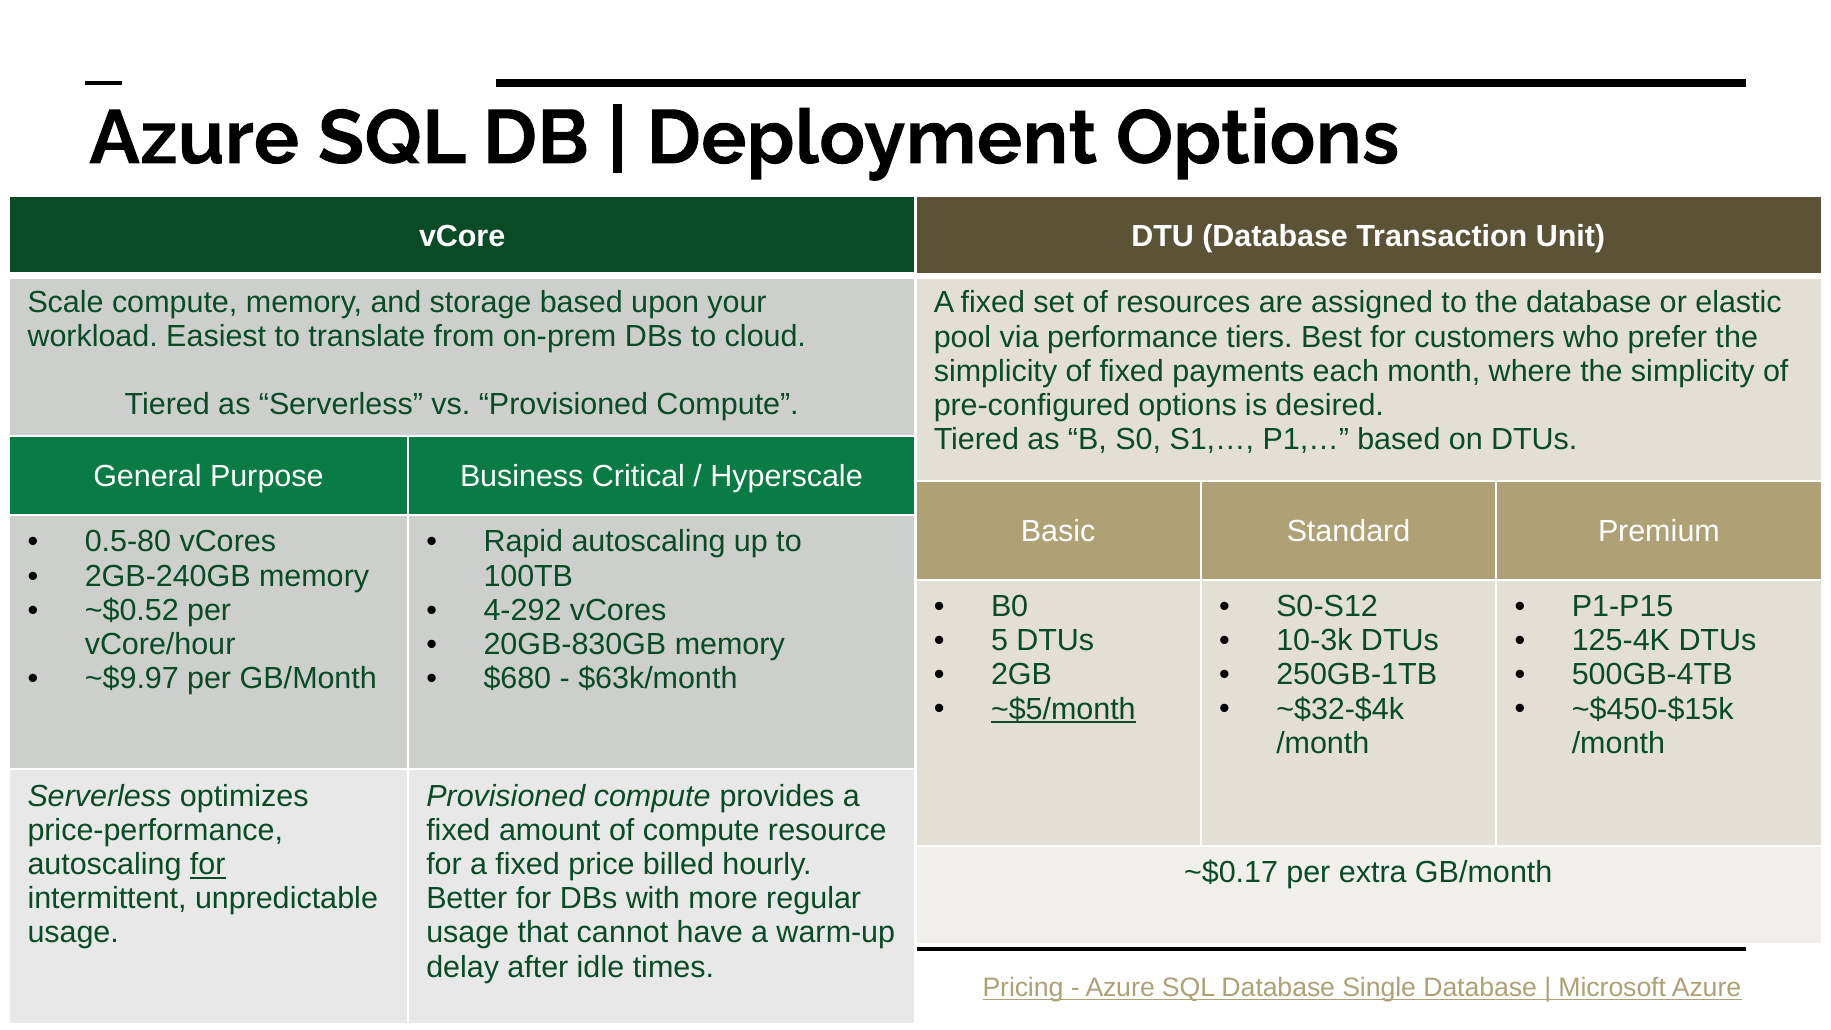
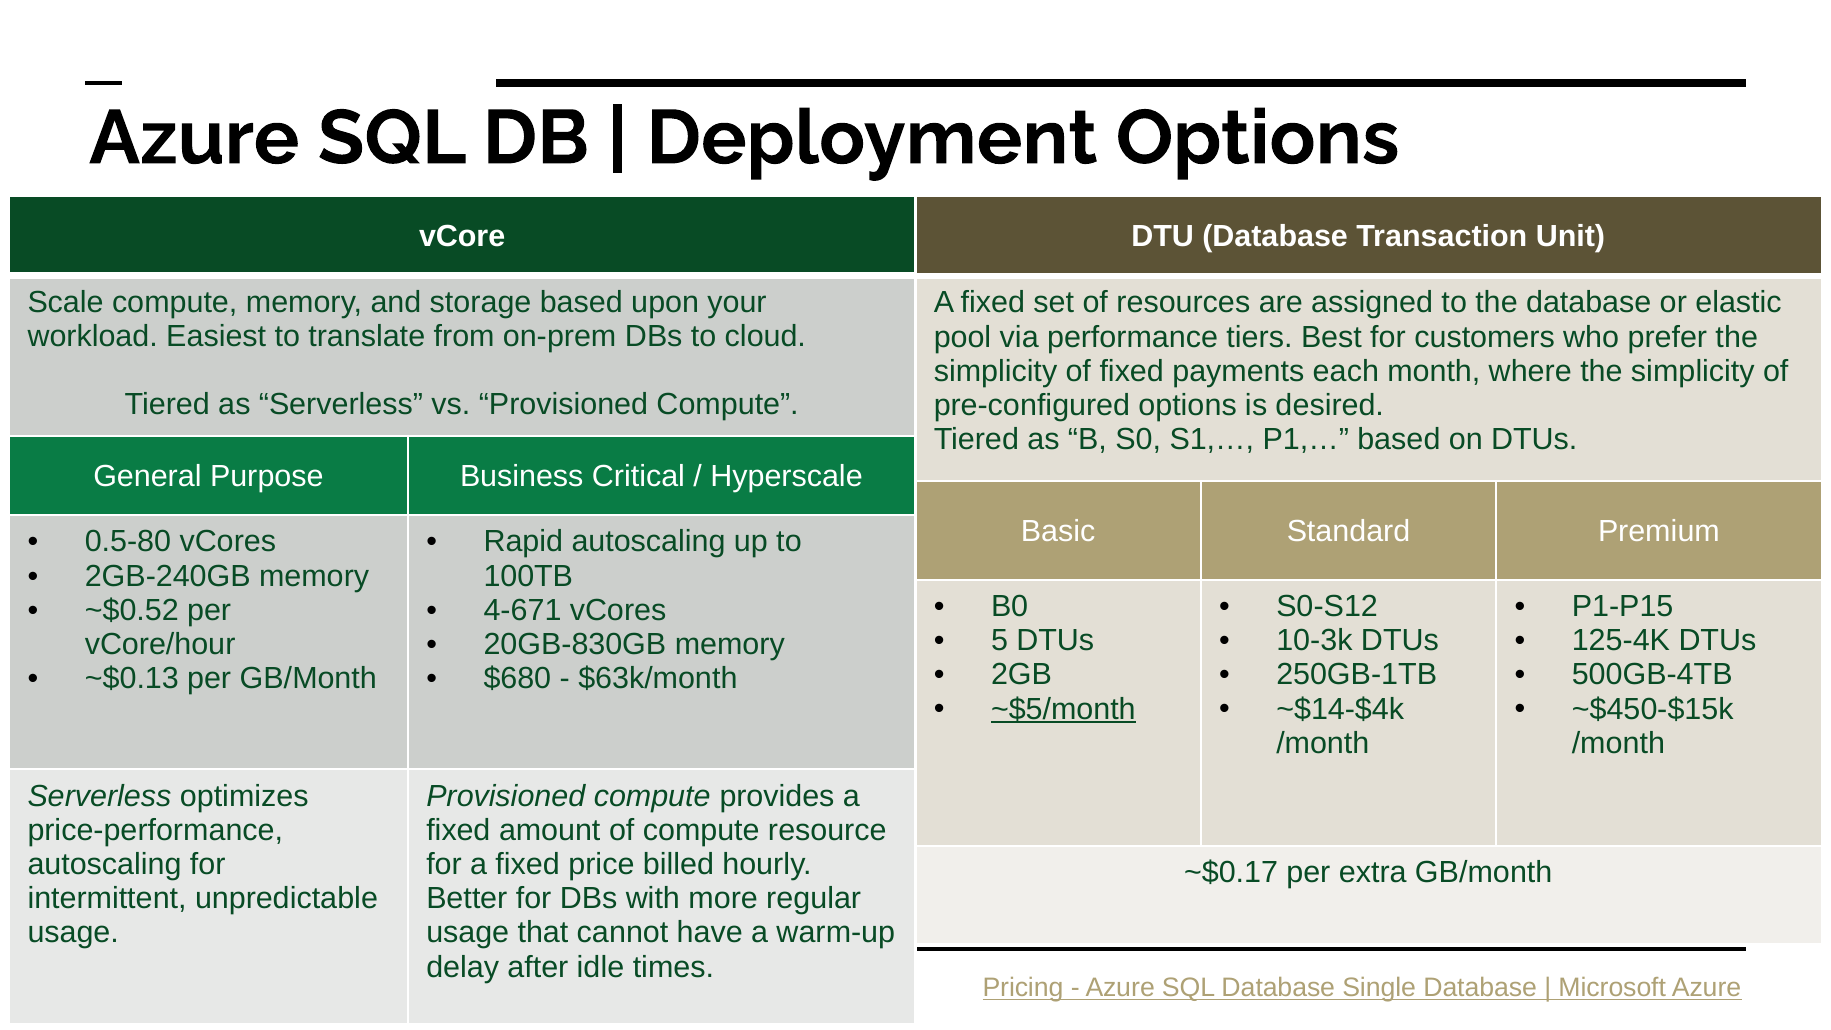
4-292: 4-292 -> 4-671 (523, 610)
~$9.97: ~$9.97 -> ~$0.13 (132, 679)
~$32-$4k: ~$32-$4k -> ~$14-$4k (1340, 709)
for underline: present -> none (208, 864)
